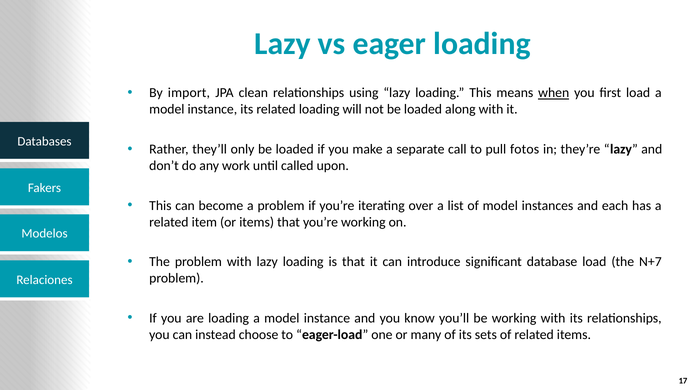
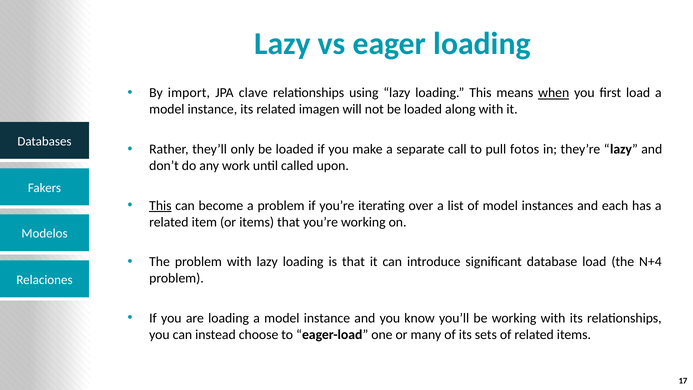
clean: clean -> clave (253, 93)
related loading: loading -> imagen (319, 109)
This underline: none -> present (160, 205)
N+7: N+7 -> N+4 (650, 262)
